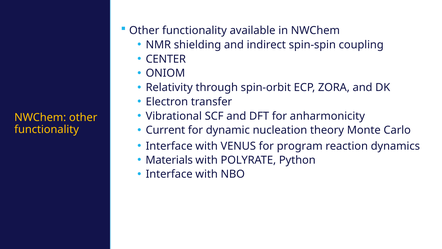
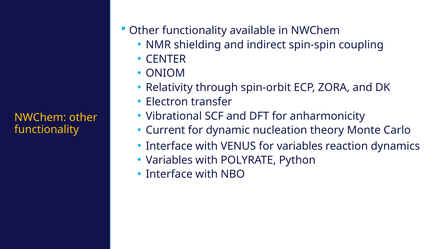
for program: program -> variables (300, 146)
Materials: Materials -> Variables (169, 160)
